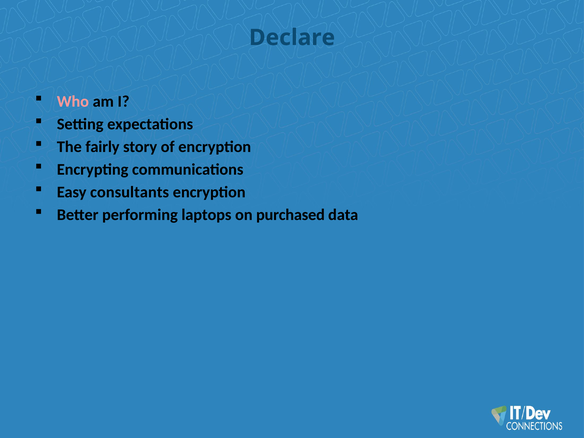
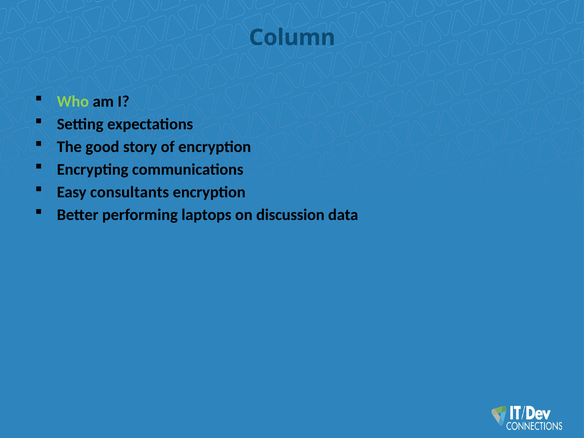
Declare: Declare -> Column (292, 38)
Who colour: pink -> light green (73, 101)
fairly: fairly -> good (102, 147)
purchased: purchased -> discussion (290, 215)
